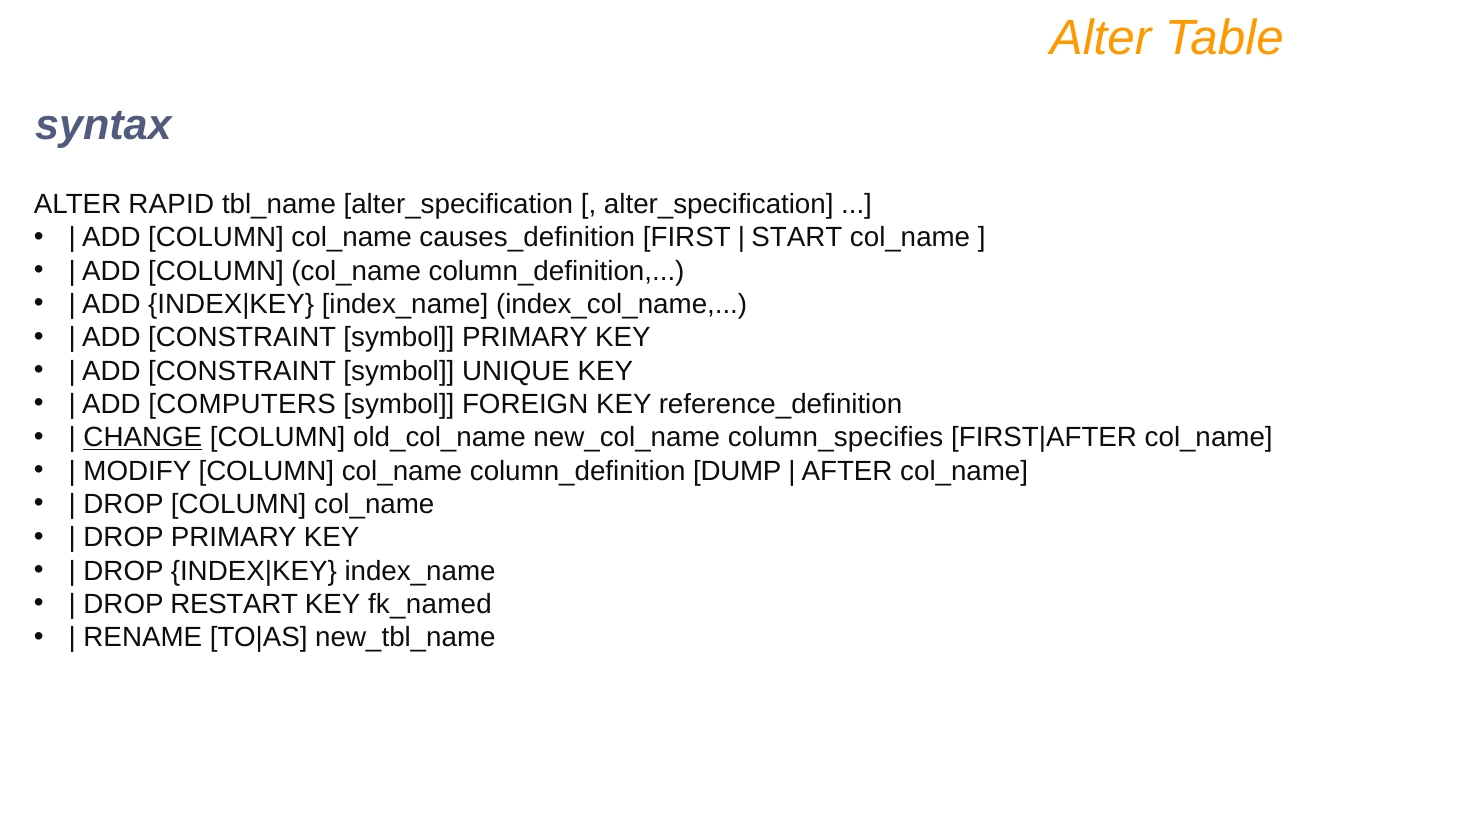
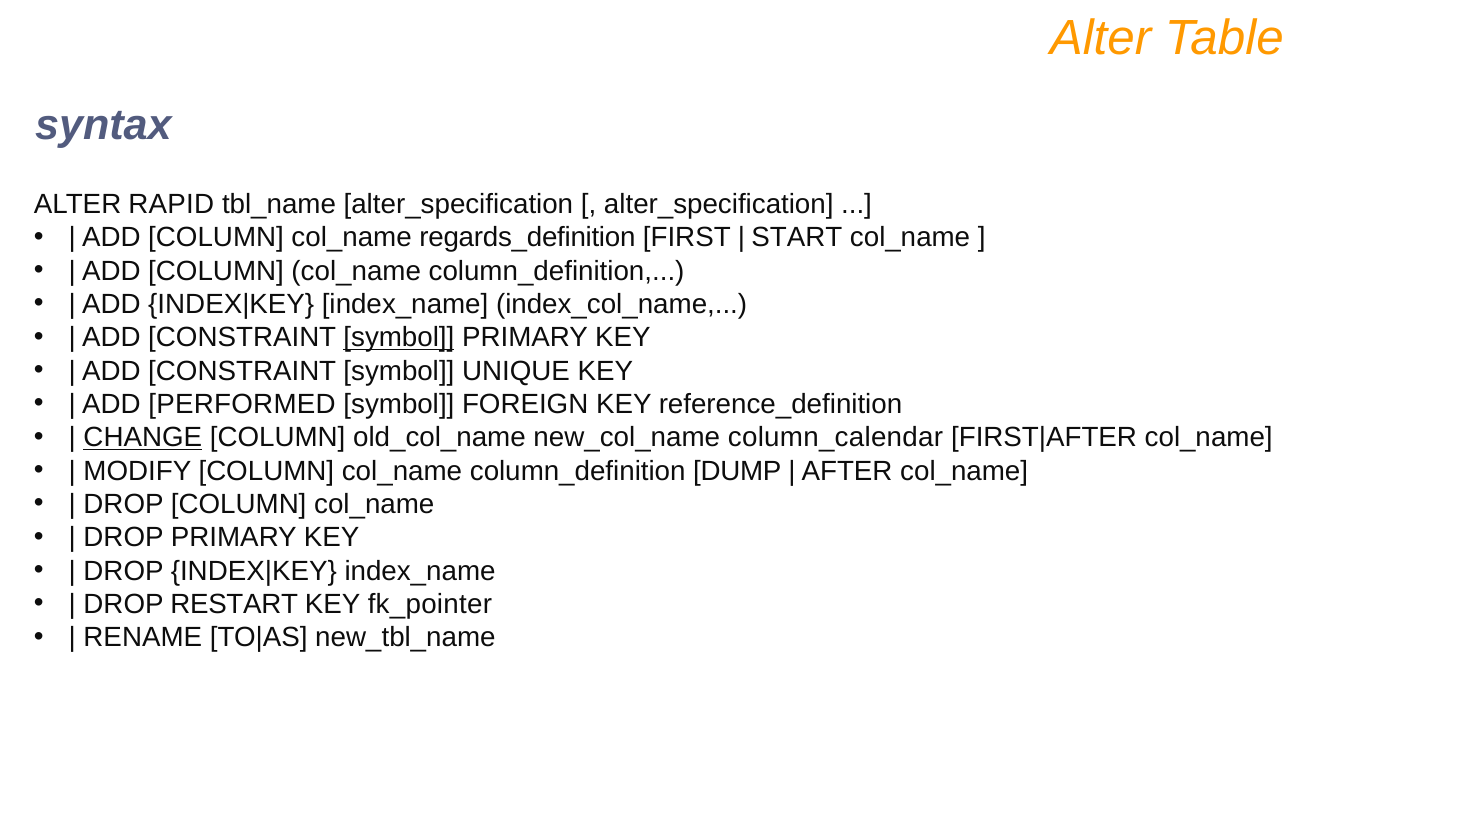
causes_definition: causes_definition -> regards_definition (527, 238)
symbol underline: none -> present (399, 337)
COMPUTERS: COMPUTERS -> PERFORMED (242, 404)
column_specifies: column_specifies -> column_calendar (836, 437)
fk_named: fk_named -> fk_pointer (430, 604)
